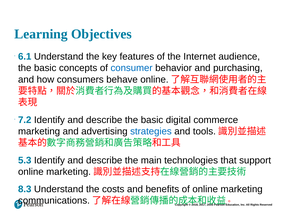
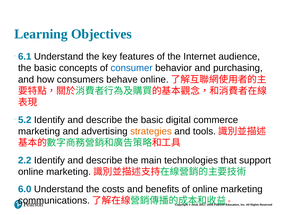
7.2: 7.2 -> 5.2 (25, 120)
strategies colour: blue -> orange (151, 131)
5.3: 5.3 -> 2.2 (25, 160)
8.3: 8.3 -> 6.0 (25, 189)
